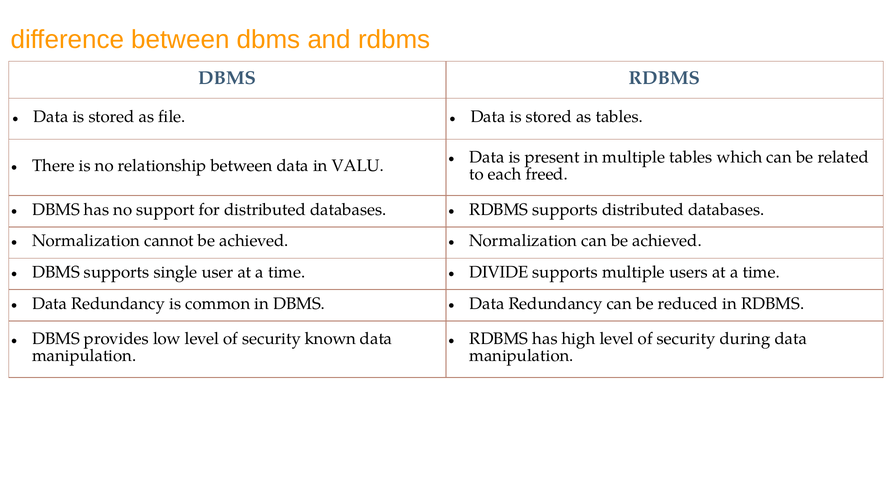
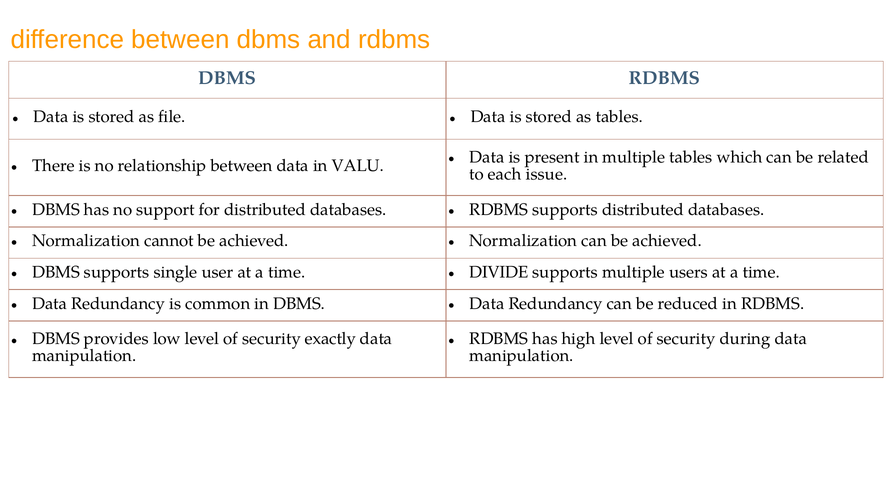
freed: freed -> issue (547, 174)
known: known -> exactly (330, 339)
